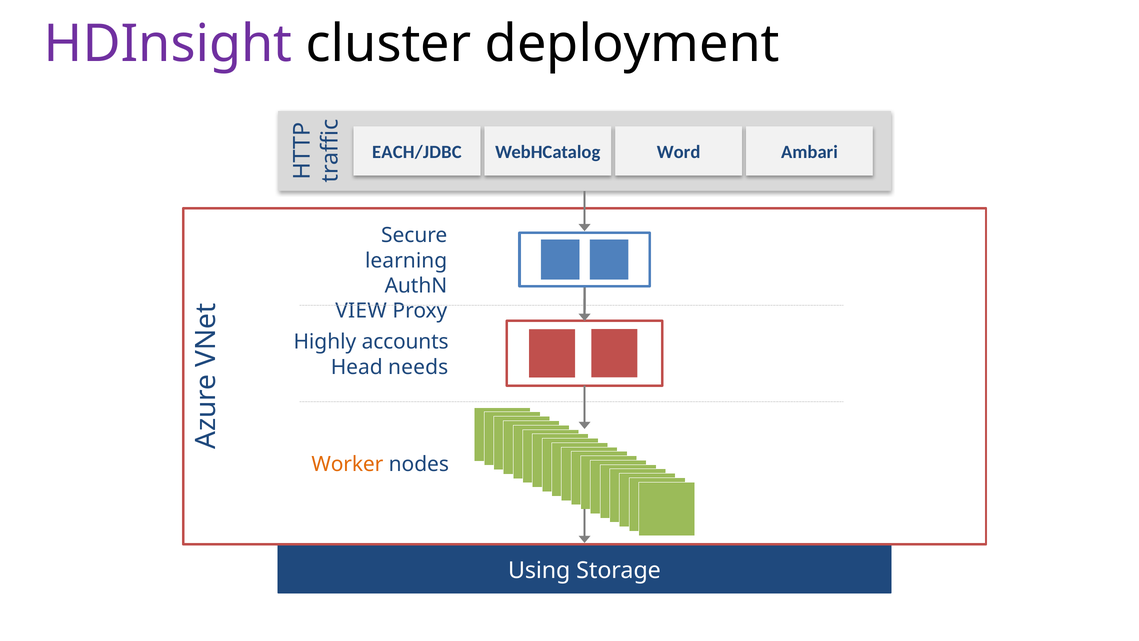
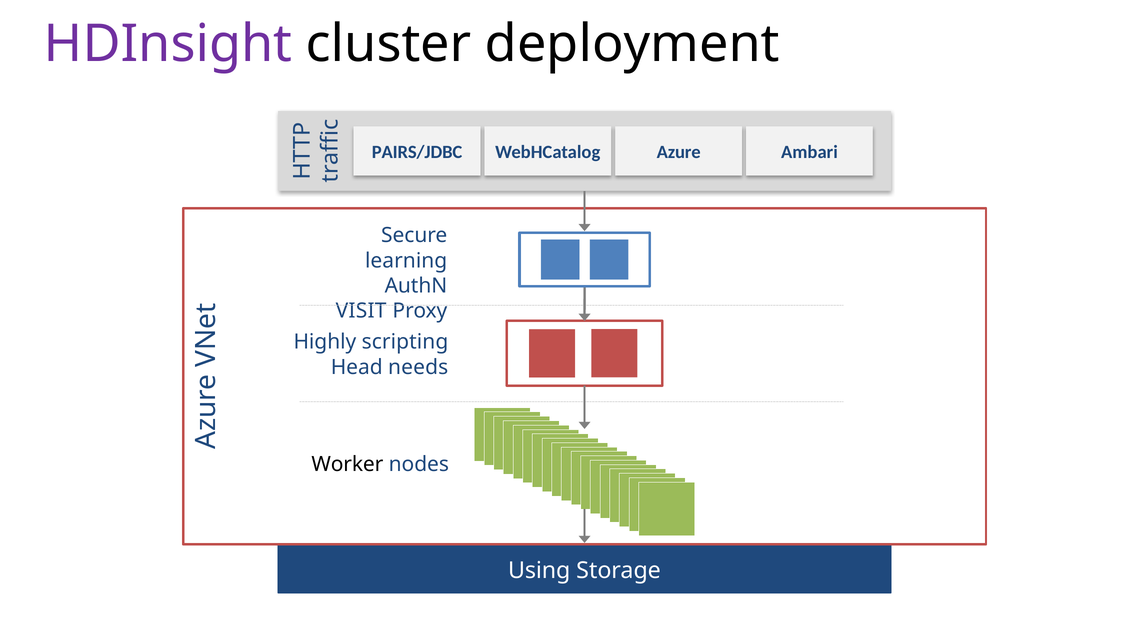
EACH/JDBC: EACH/JDBC -> PAIRS/JDBC (417, 152)
Word: Word -> Azure (679, 152)
VIEW: VIEW -> VISIT (361, 311)
accounts: accounts -> scripting (405, 342)
Worker colour: orange -> black (347, 464)
